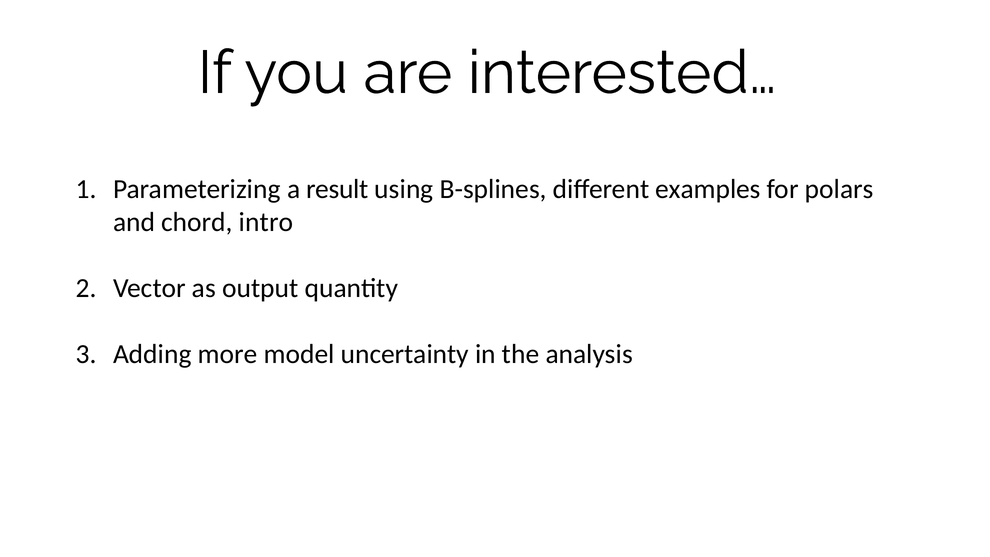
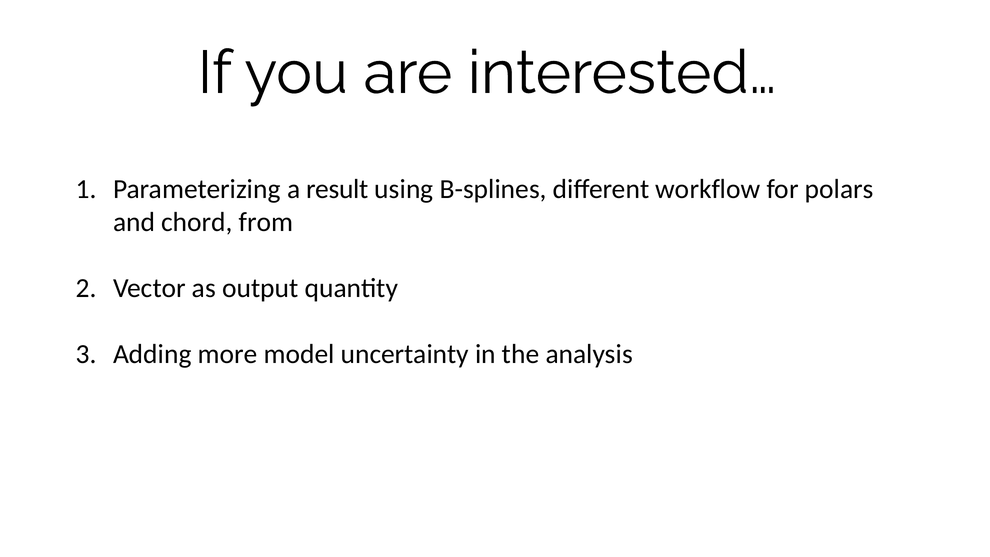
examples: examples -> workflow (708, 189)
intro: intro -> from (266, 222)
